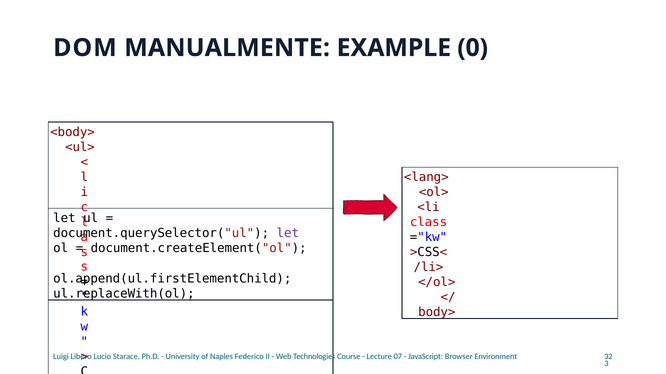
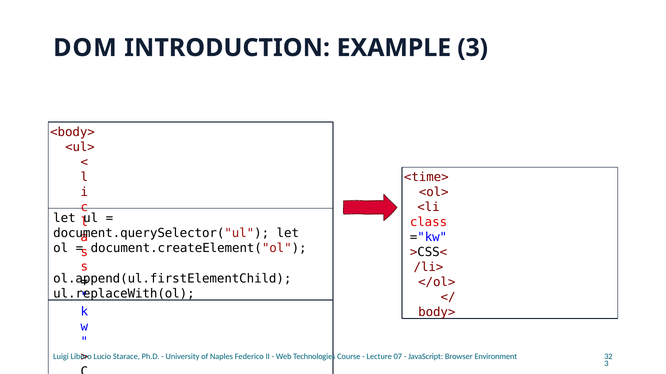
MANUALMENTE: MANUALMENTE -> INTRODUCTION (227, 48)
EXAMPLE 0: 0 -> 3 (473, 48)
<lang>: <lang> -> <time> (426, 178)
let colour: purple -> black (288, 234)
